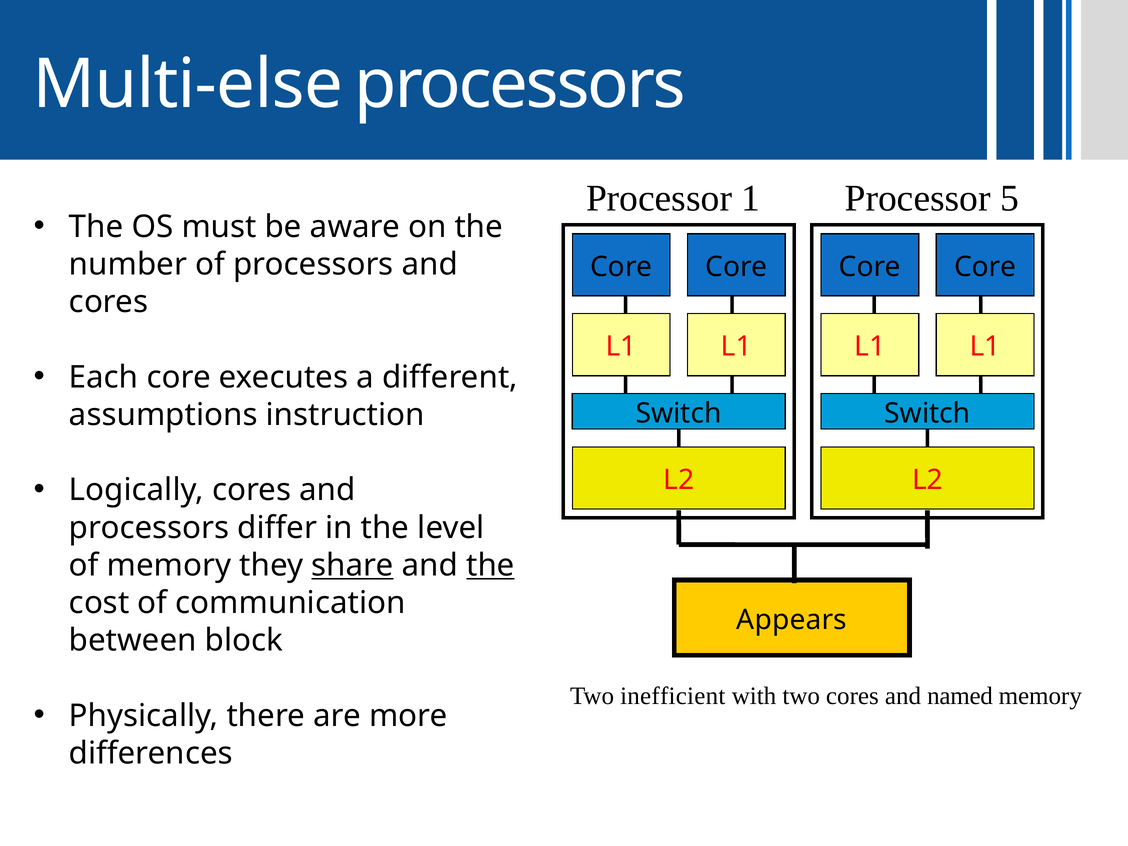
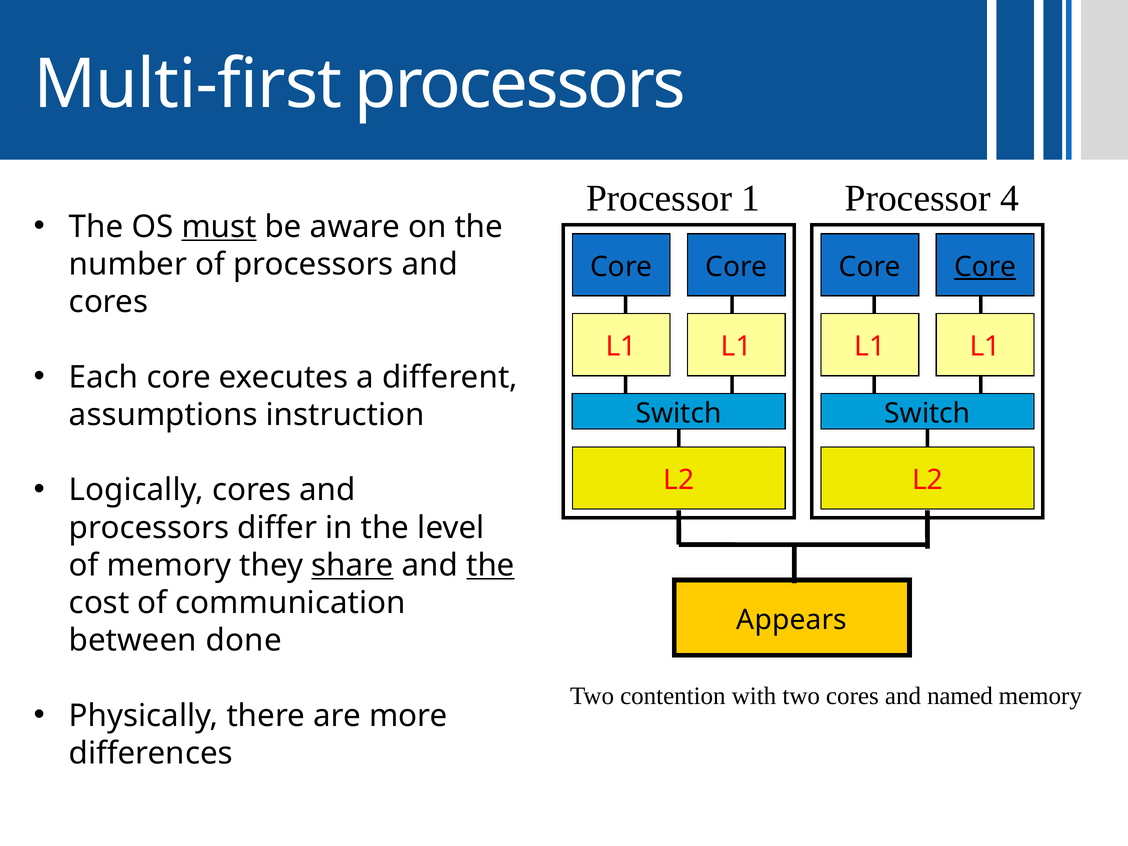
Multi-else: Multi-else -> Multi-first (188, 85)
5: 5 -> 4 (1010, 199)
must underline: none -> present (219, 227)
Core underline: none -> present (985, 267)
block: block -> done (244, 641)
inefficient: inefficient -> contention (673, 696)
